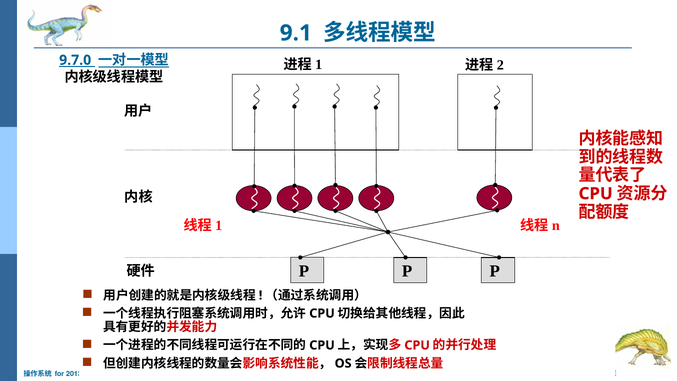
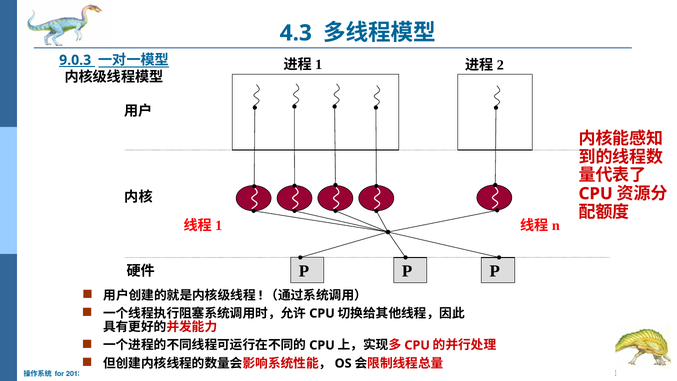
9.1: 9.1 -> 4.3 (296, 33)
9.7.0: 9.7.0 -> 9.0.3 (75, 60)
